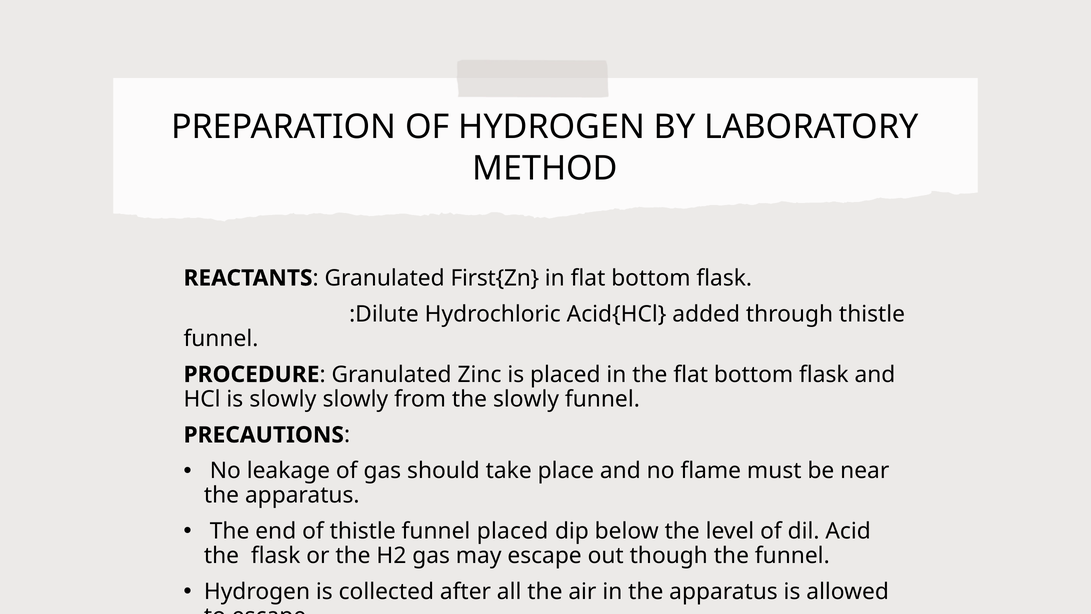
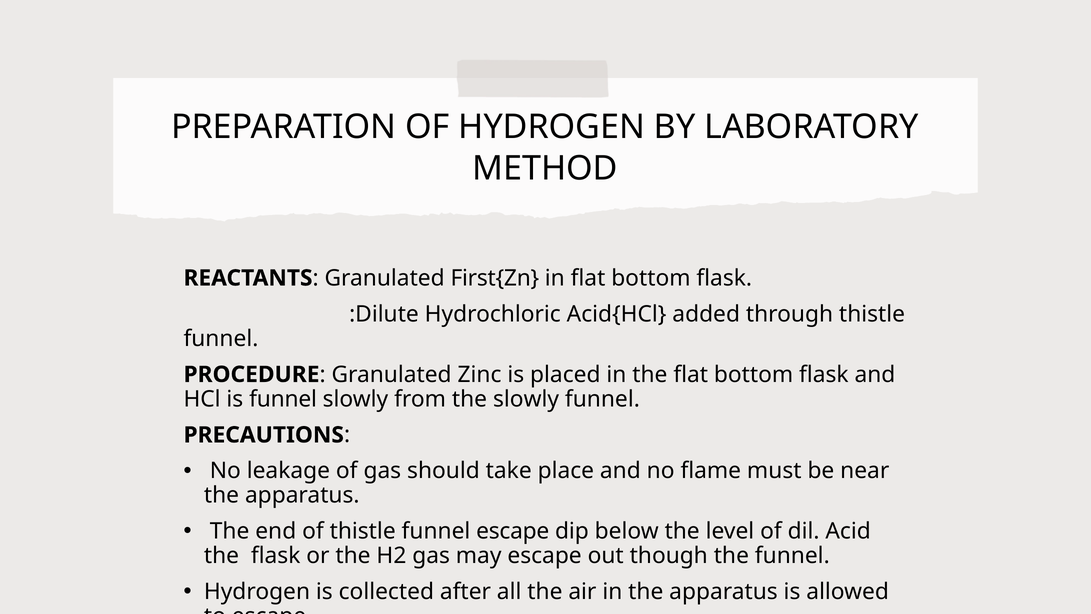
is slowly: slowly -> funnel (283, 399)
funnel placed: placed -> escape (513, 531)
